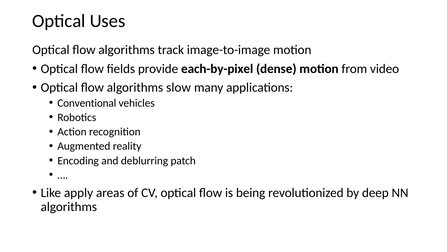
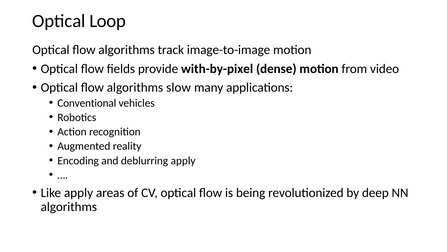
Uses: Uses -> Loop (108, 21)
each-by-pixel: each-by-pixel -> with-by-pixel (217, 69)
deblurring patch: patch -> apply (183, 160)
